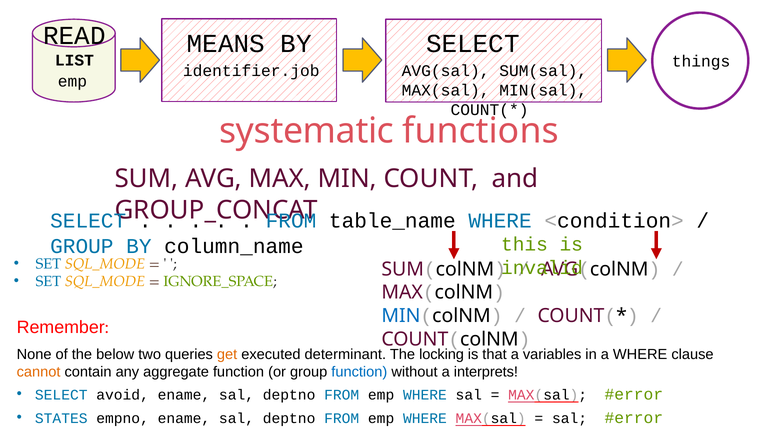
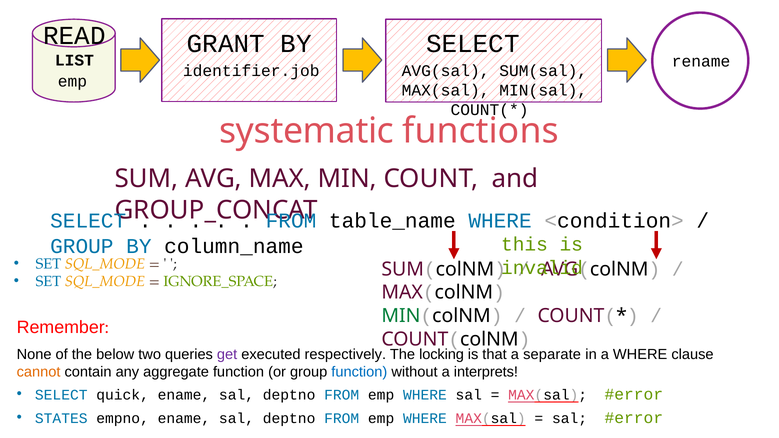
MEANS: MEANS -> GRANT (226, 44)
things: things -> rename (701, 62)
MIN colour: blue -> green (401, 316)
get colour: orange -> purple (227, 355)
determinant: determinant -> respectively (345, 355)
variables: variables -> separate (552, 355)
avoid: avoid -> quick (123, 395)
